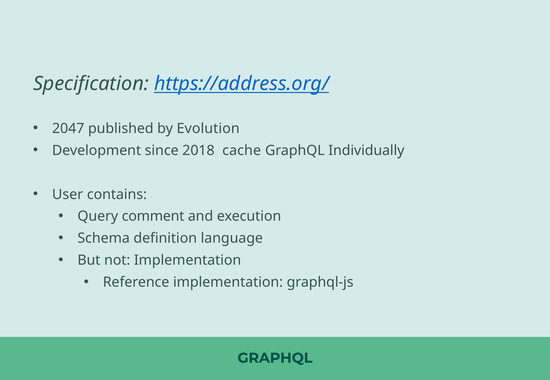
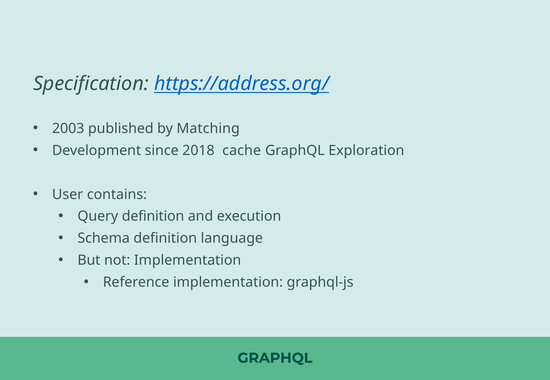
2047: 2047 -> 2003 (68, 129)
Evolution: Evolution -> Matching (208, 129)
Individually: Individually -> Exploration (366, 151)
Query comment: comment -> definition (153, 217)
